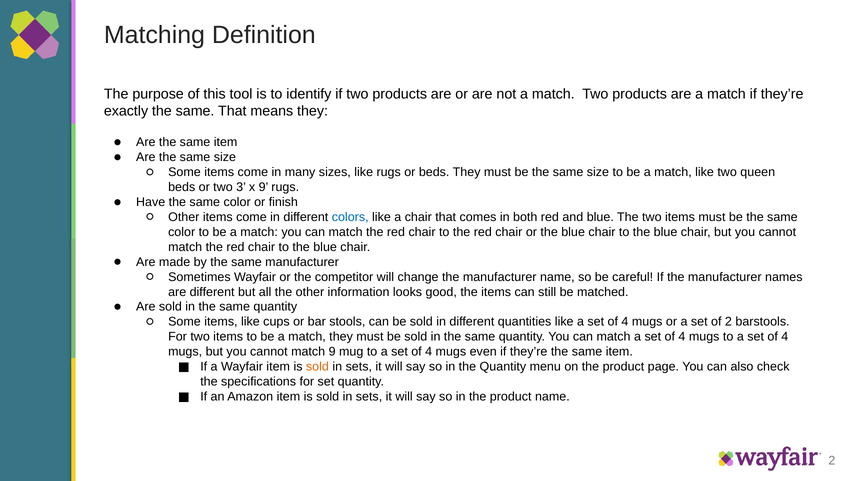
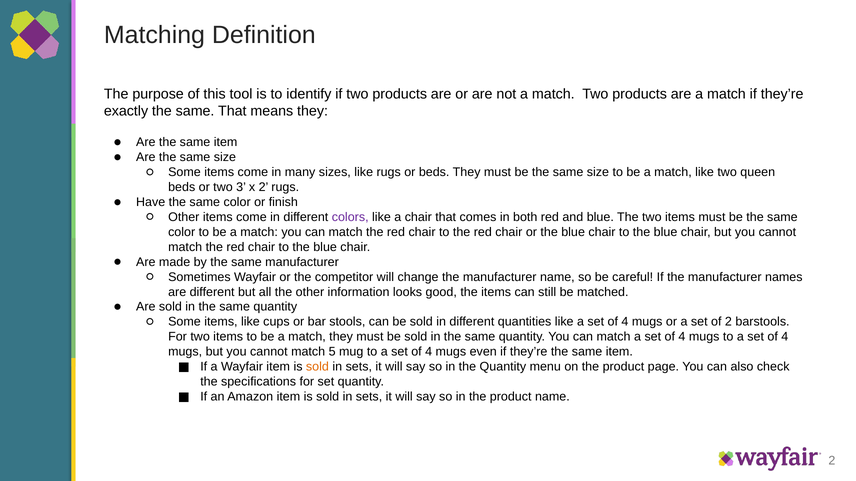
x 9: 9 -> 2 (264, 187)
colors colour: blue -> purple (350, 217)
match 9: 9 -> 5 (332, 352)
